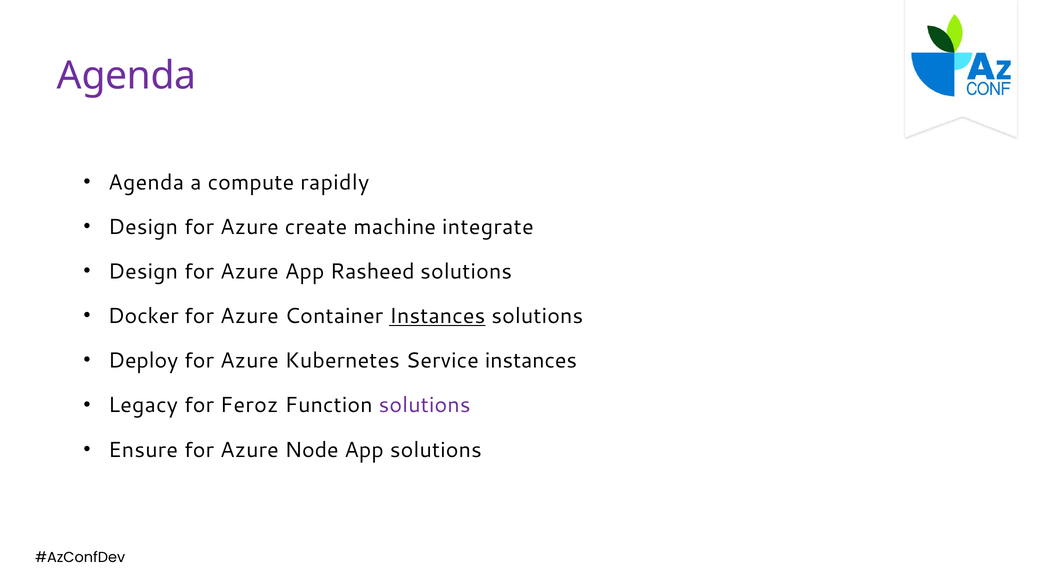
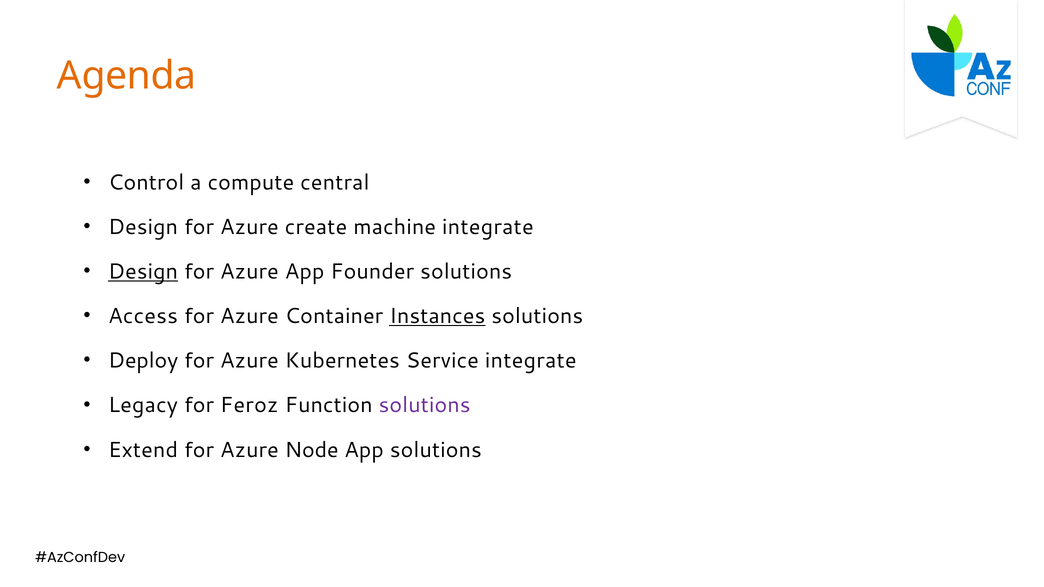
Agenda colour: purple -> orange (127, 76)
Agenda: Agenda -> Control (146, 183)
rapidly: rapidly -> central (335, 183)
Design underline: none -> present (143, 272)
Rasheed: Rasheed -> Founder (372, 272)
Docker: Docker -> Access (143, 316)
Service instances: instances -> integrate (531, 361)
Ensure: Ensure -> Extend (143, 450)
